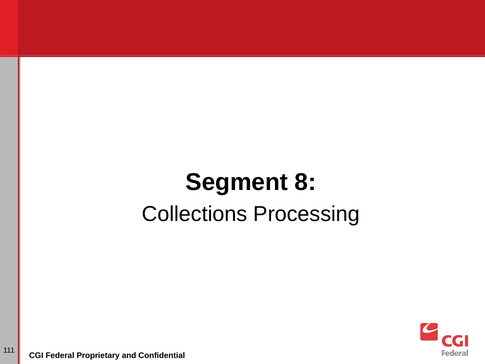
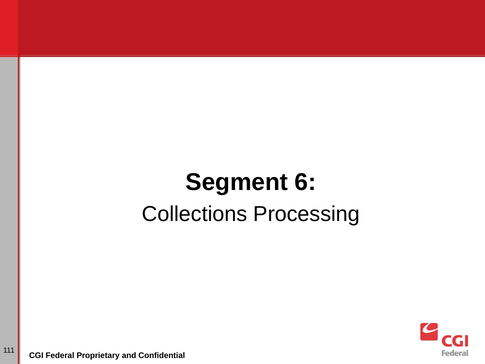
8: 8 -> 6 (305, 182)
